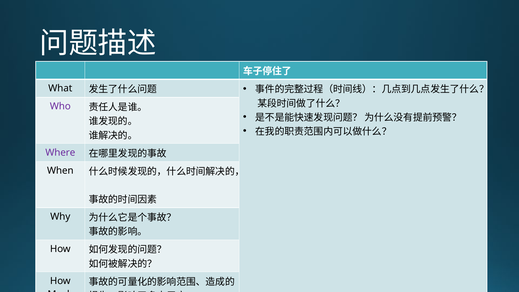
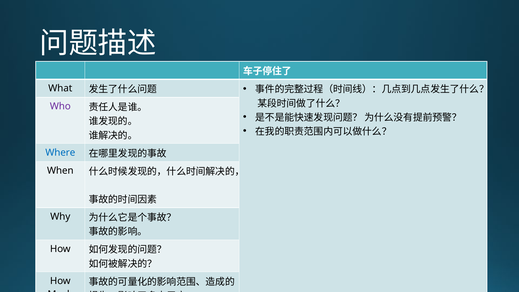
Where colour: purple -> blue (60, 153)
